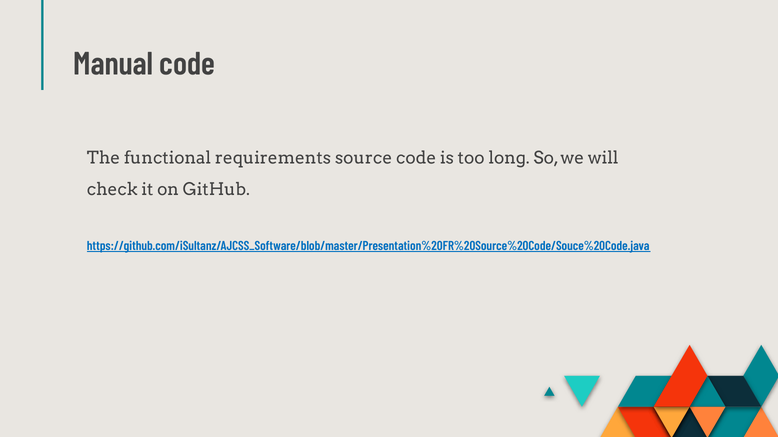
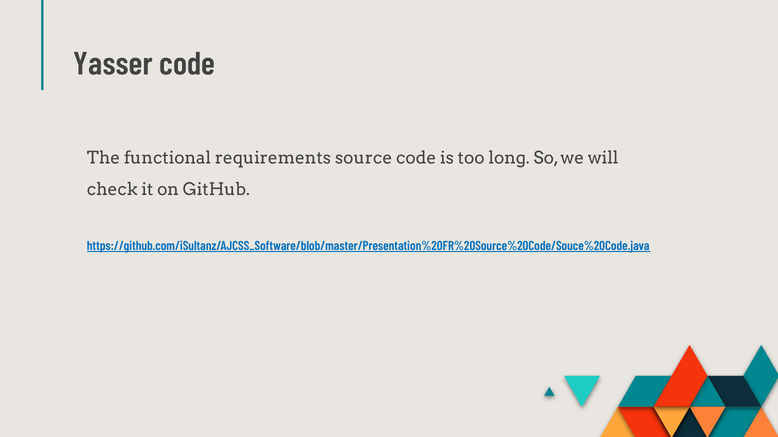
Manual: Manual -> Yasser (113, 64)
